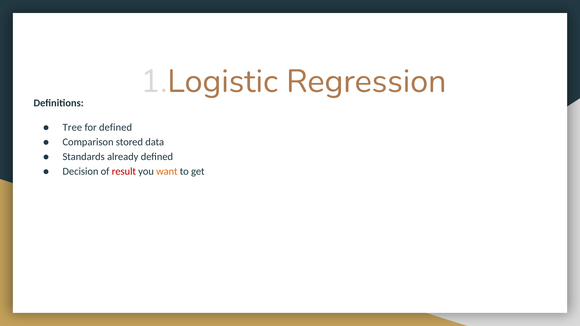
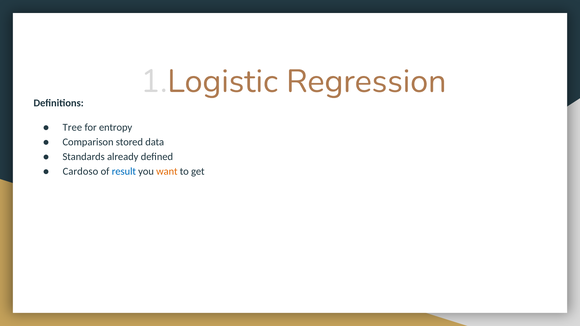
for defined: defined -> entropy (116, 128)
Decision: Decision -> Cardoso (80, 172)
result colour: red -> blue (124, 172)
